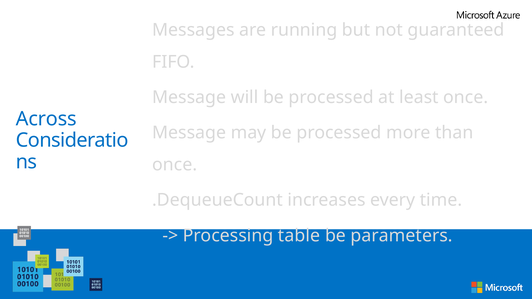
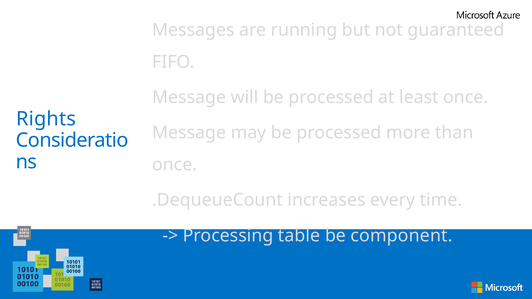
Across: Across -> Rights (46, 119)
parameters: parameters -> component (402, 236)
